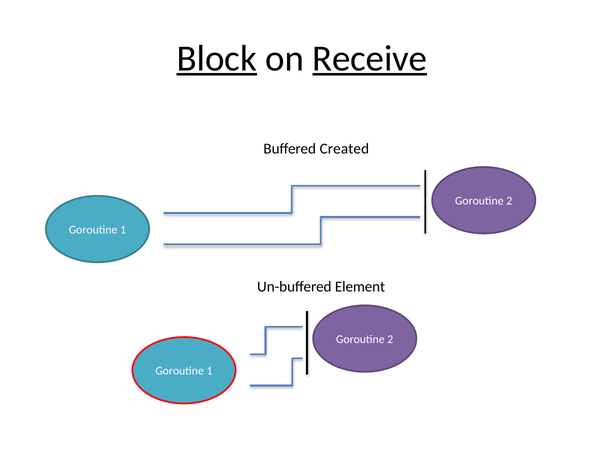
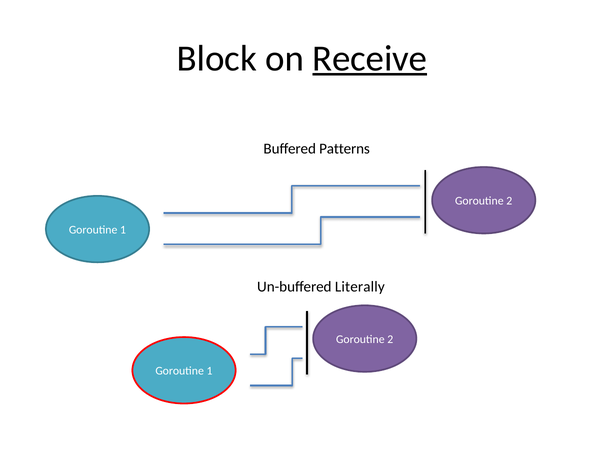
Block underline: present -> none (217, 58)
Created: Created -> Patterns (345, 149)
Element: Element -> Literally (360, 287)
